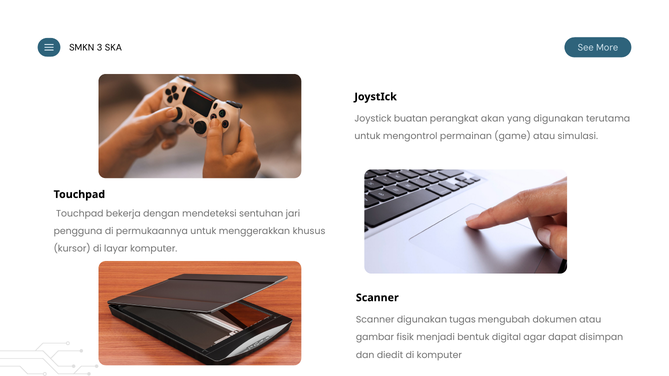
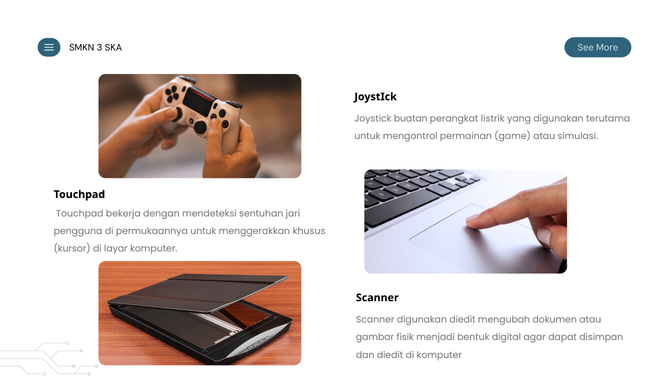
akan: akan -> listrik (493, 119)
digunakan tugas: tugas -> diedit (463, 320)
